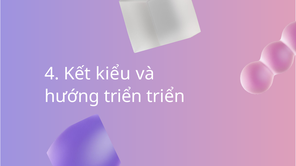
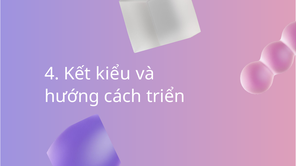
hướng triển: triển -> cách (123, 97)
